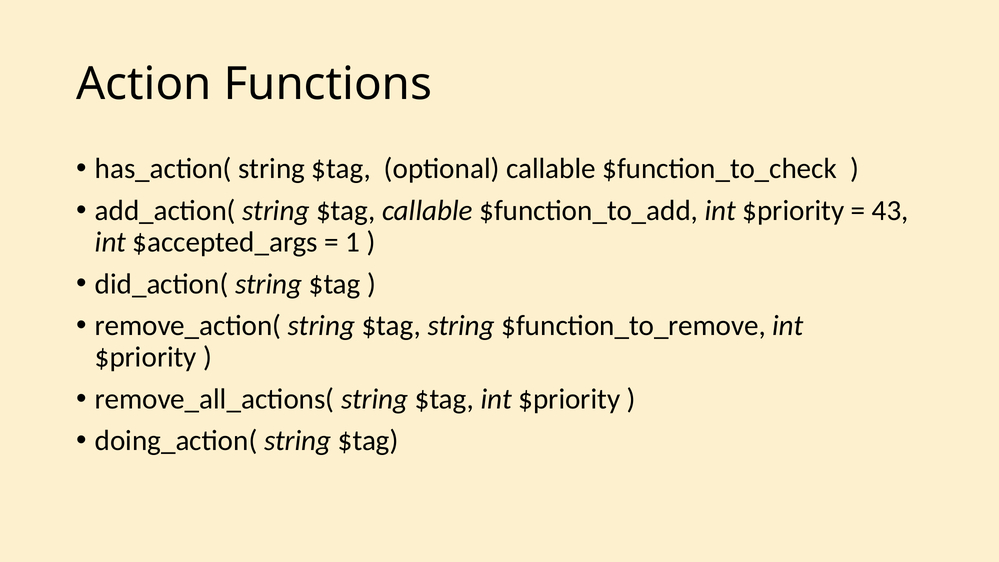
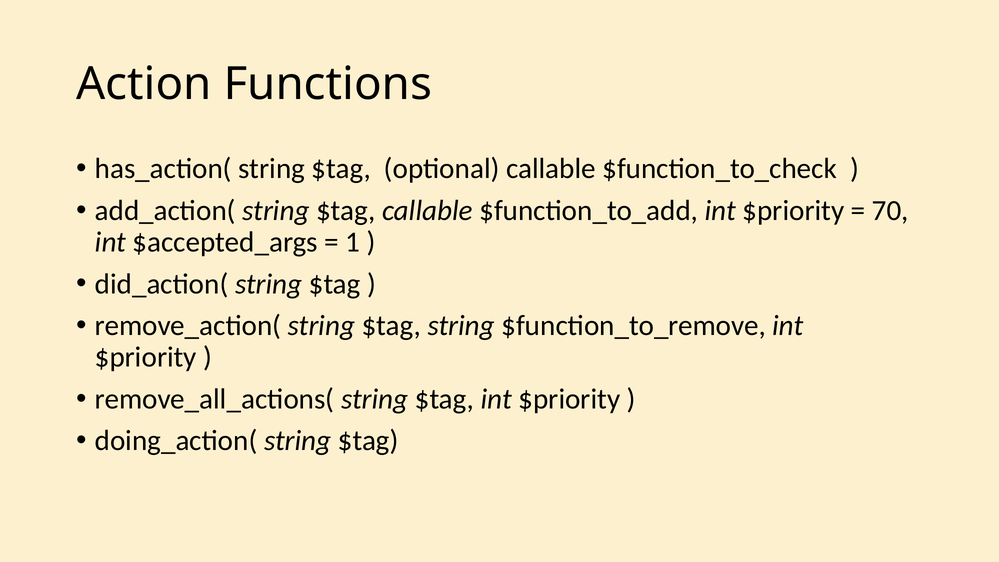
43: 43 -> 70 (890, 211)
